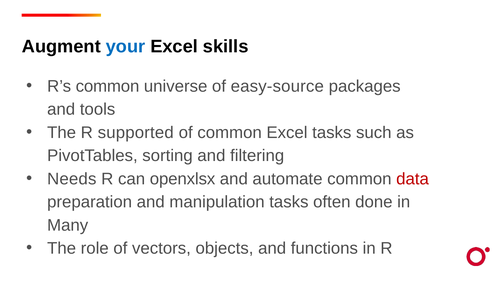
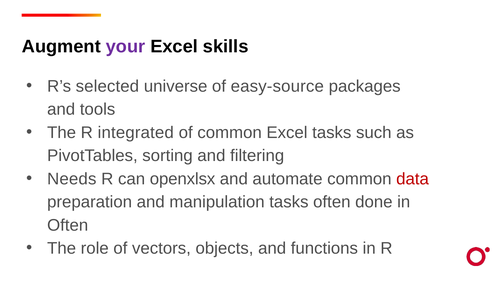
your colour: blue -> purple (126, 47)
R’s common: common -> selected (107, 86)
supported: supported -> integrated (136, 133)
Many: Many -> Often (68, 226)
